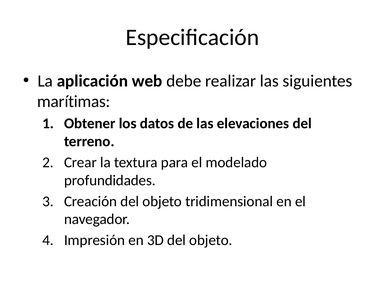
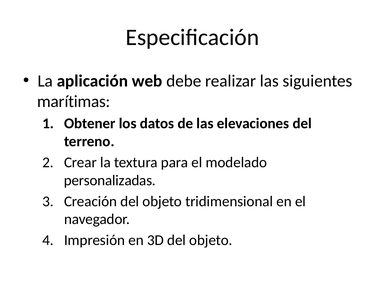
profundidades: profundidades -> personalizadas (110, 180)
